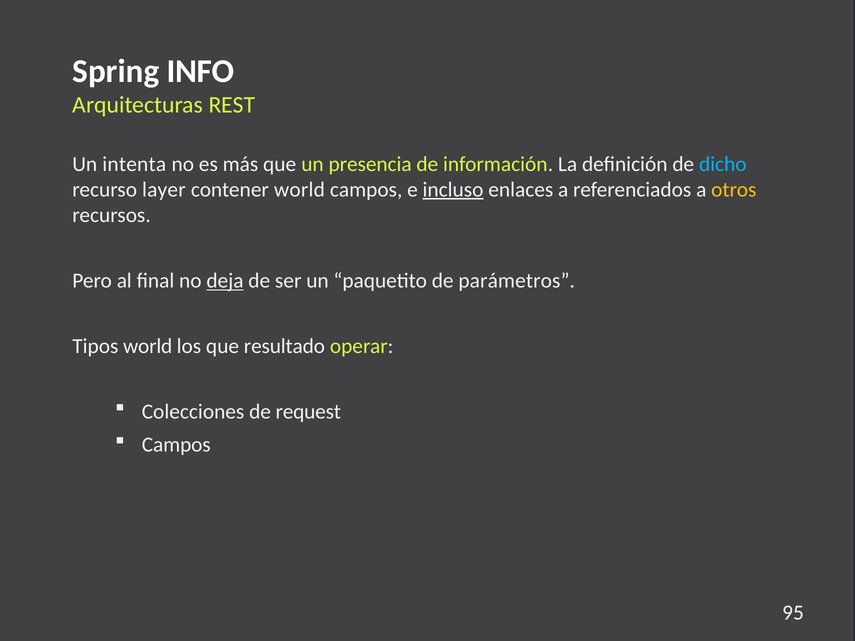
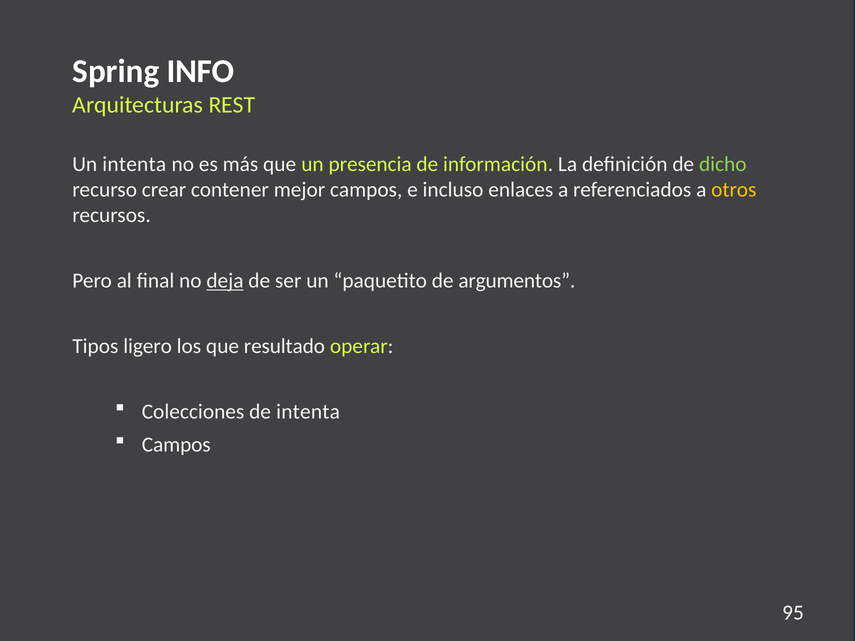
dicho colour: light blue -> light green (723, 164)
layer: layer -> crear (164, 190)
contener world: world -> mejor (300, 190)
incluso underline: present -> none (453, 190)
parámetros: parámetros -> argumentos (517, 281)
Tipos world: world -> ligero (148, 347)
de request: request -> intenta (308, 412)
